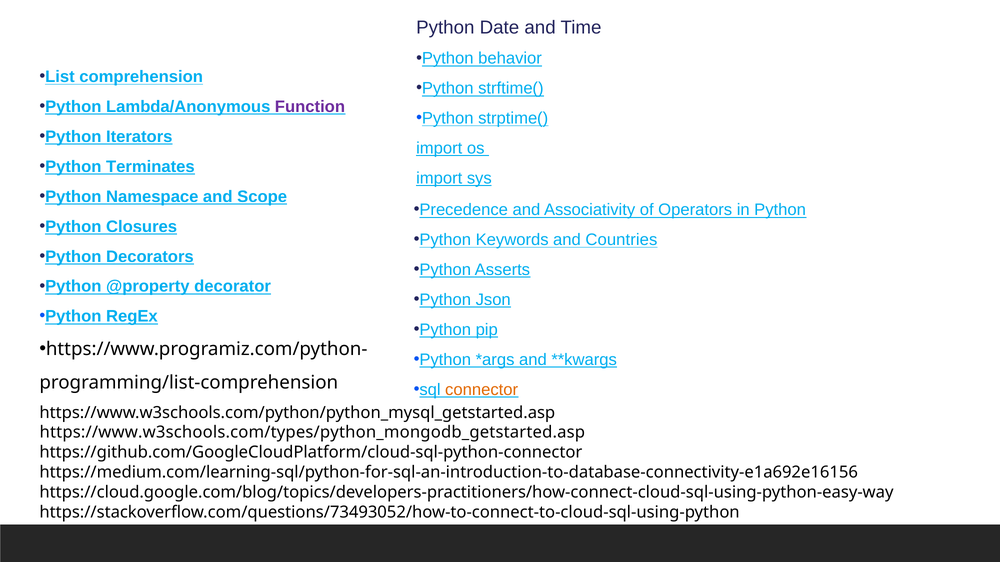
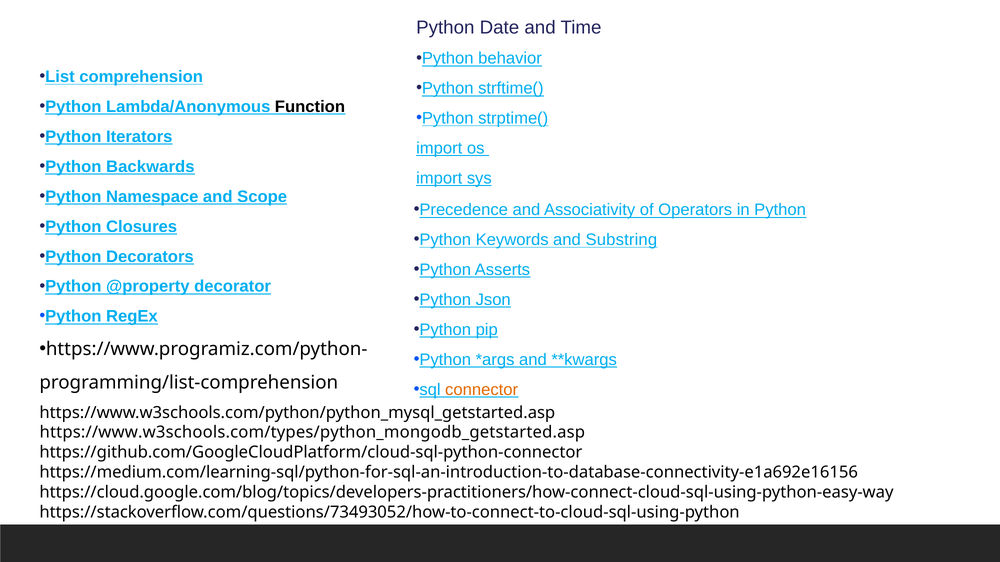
Function colour: purple -> black (310, 107)
Terminates: Terminates -> Backwards (150, 167)
Countries: Countries -> Substring (621, 240)
